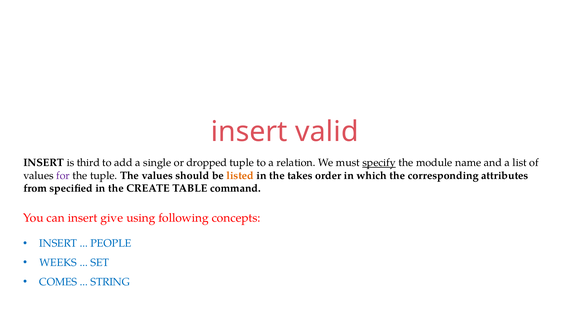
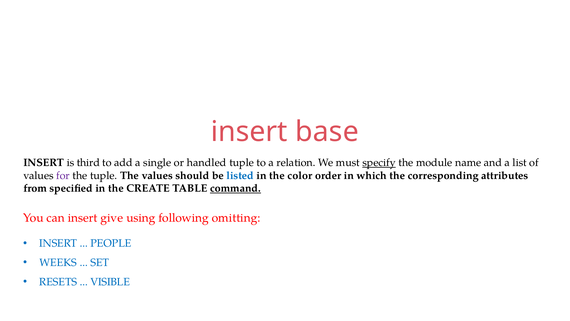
valid: valid -> base (327, 132)
dropped: dropped -> handled (207, 162)
listed colour: orange -> blue (240, 175)
takes: takes -> color (300, 175)
command underline: none -> present (235, 188)
concepts: concepts -> omitting (236, 218)
COMES: COMES -> RESETS (58, 282)
STRING: STRING -> VISIBLE (110, 282)
